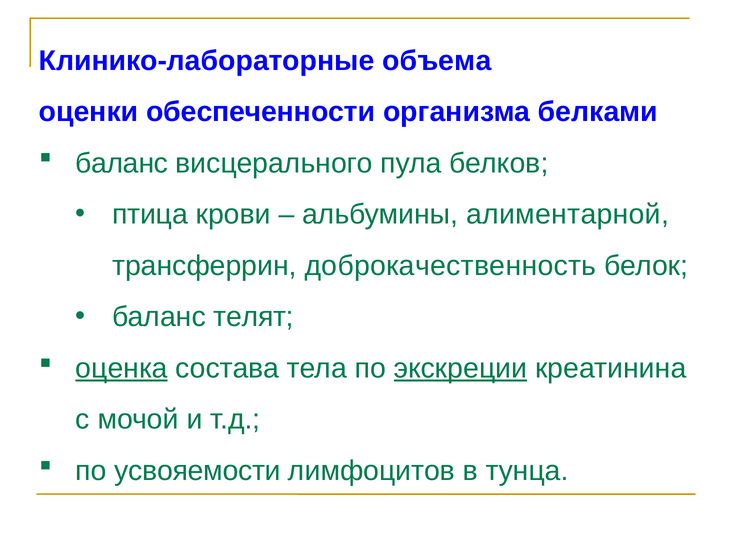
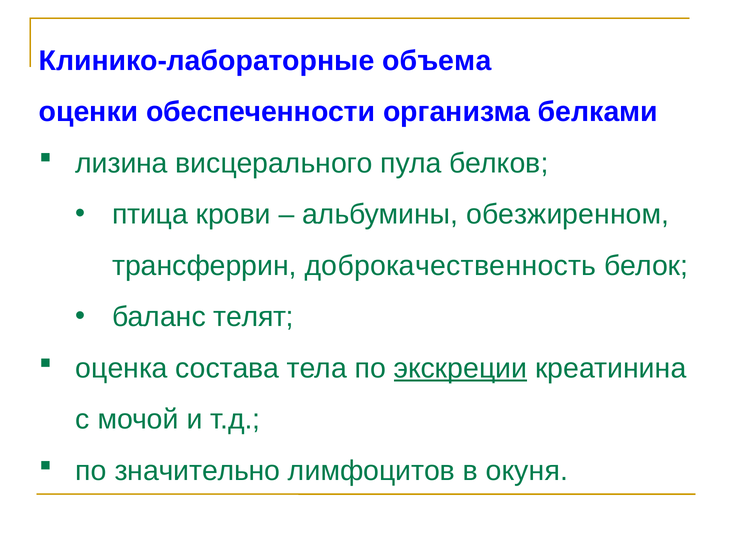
баланс: баланс -> лизина (122, 163)
алиментарной: алиментарной -> обезжиренном (568, 214)
оценка underline: present -> none (122, 368)
усвояемости: усвояемости -> значительно (197, 471)
тунца: тунца -> окуня (527, 471)
